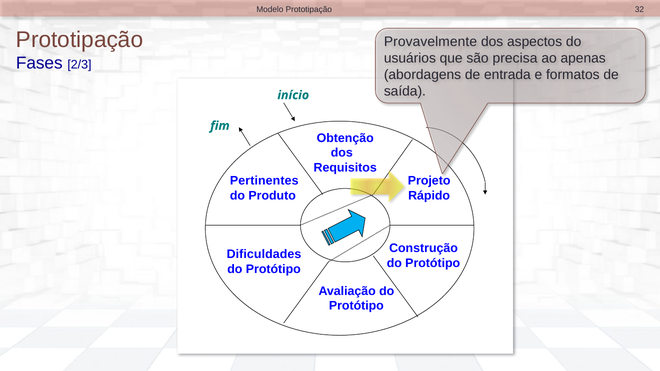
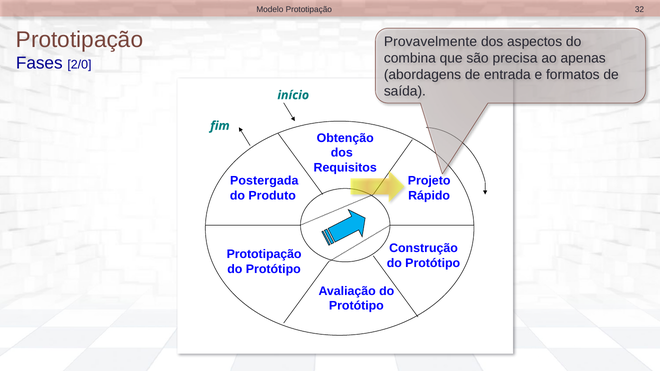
usuários: usuários -> combina (410, 58)
2/3: 2/3 -> 2/0 (79, 65)
Pertinentes: Pertinentes -> Postergada (264, 181)
Dificuldades: Dificuldades -> Prototipação (264, 254)
